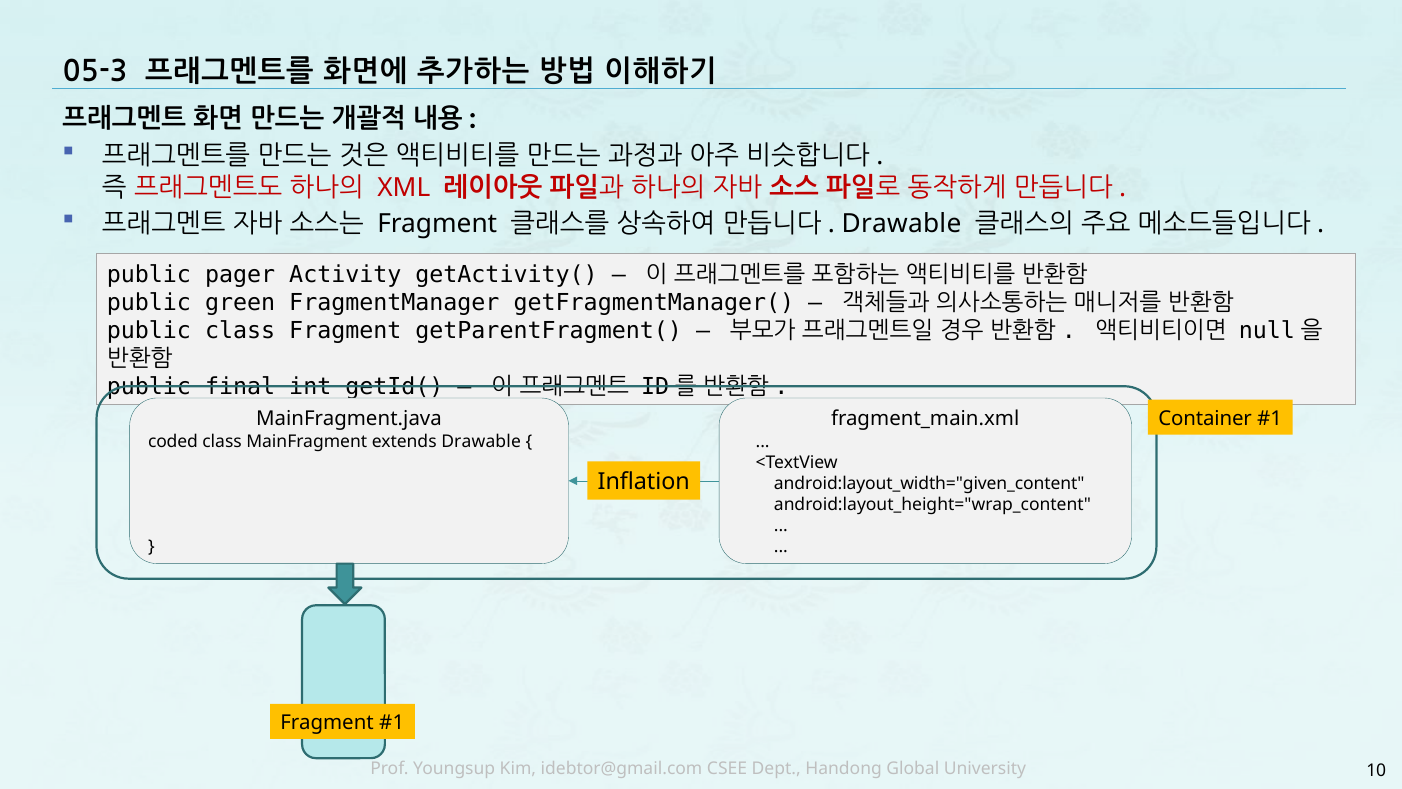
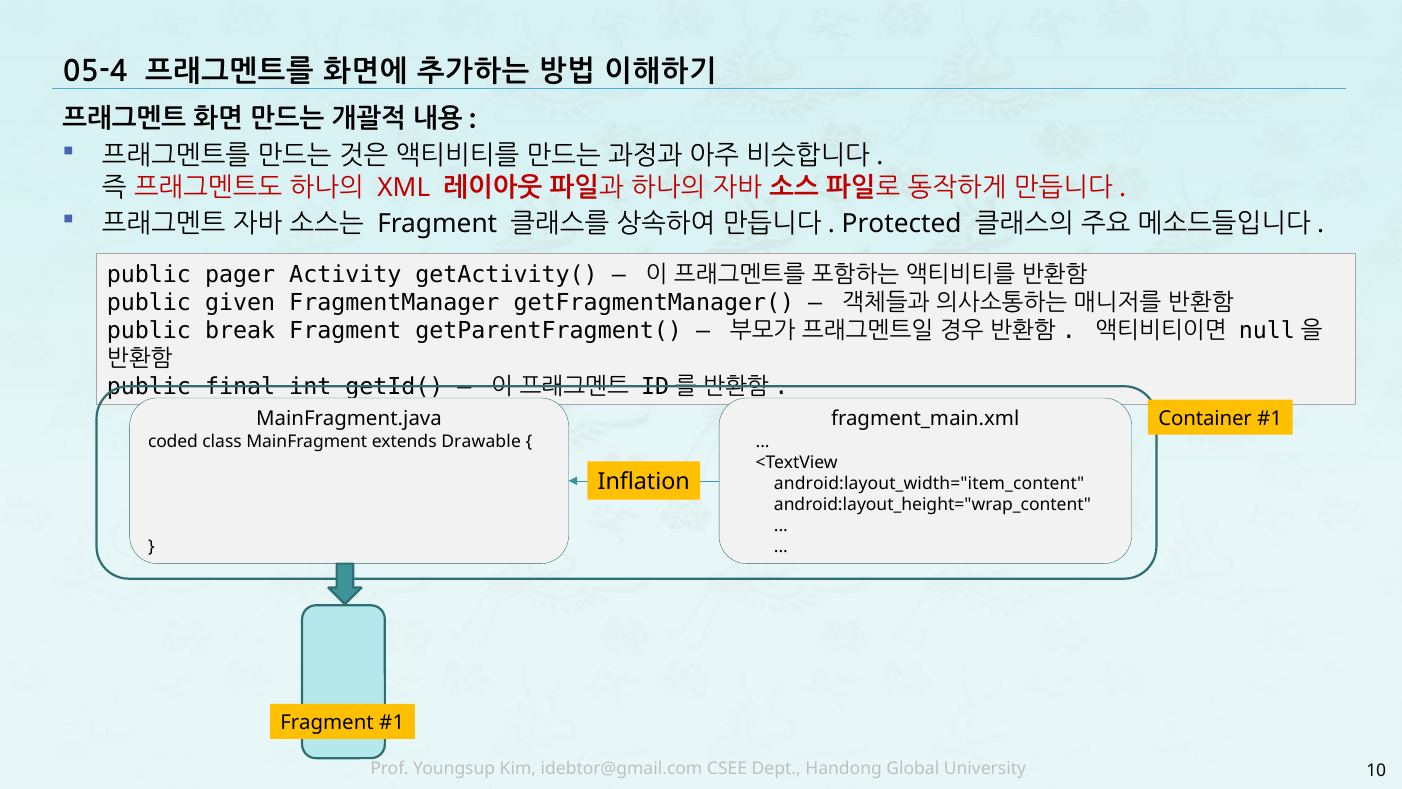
05-3: 05-3 -> 05-4 (95, 72)
Drawable: Drawable -> Protected (902, 224)
green: green -> given (240, 302)
public class: class -> break (240, 330)
android:layout_width="given_content: android:layout_width="given_content -> android:layout_width="item_content (929, 484)
